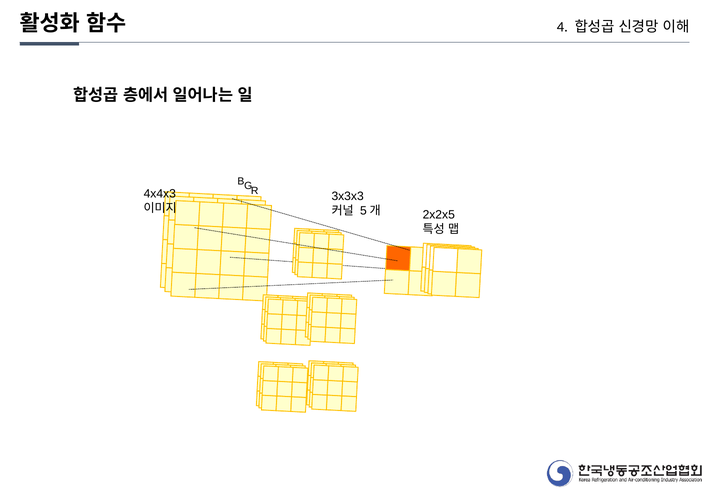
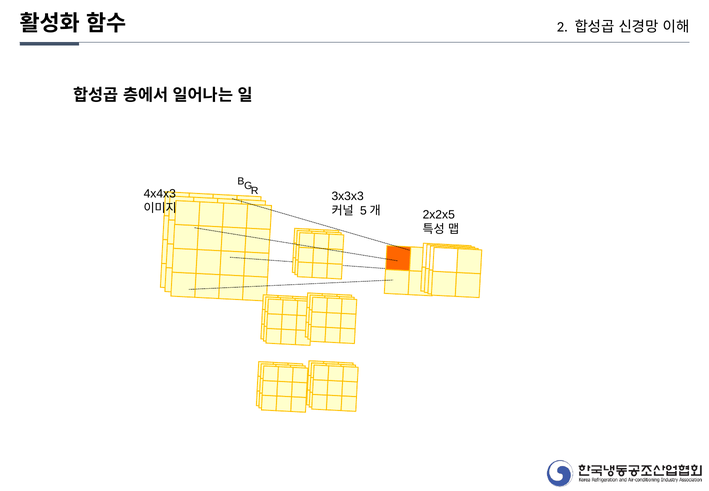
4: 4 -> 2 (562, 27)
